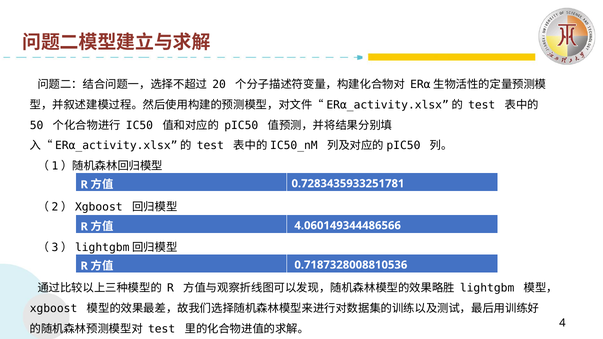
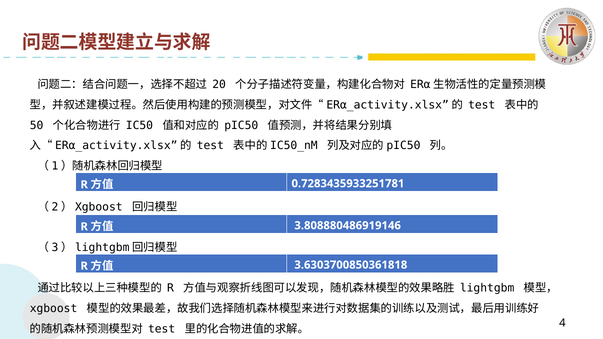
4.060149344486566: 4.060149344486566 -> 3.808880486919146 (348, 226)
0.7187328008810536: 0.7187328008810536 -> 3.6303700850361818 (351, 265)
